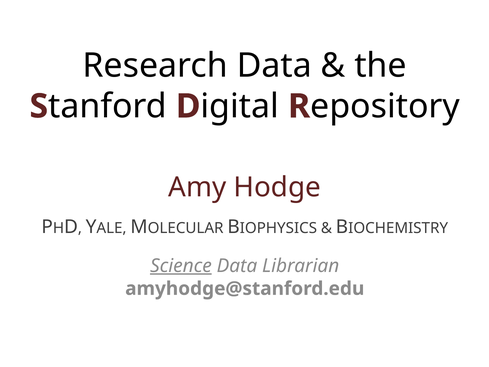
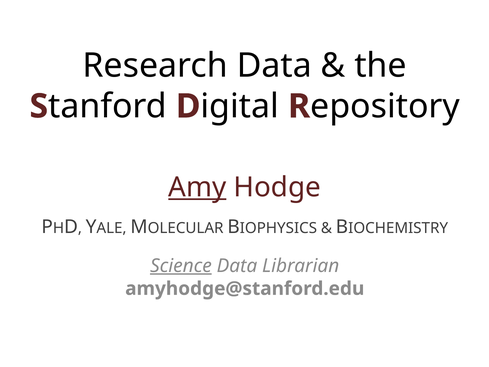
Amy underline: none -> present (197, 187)
